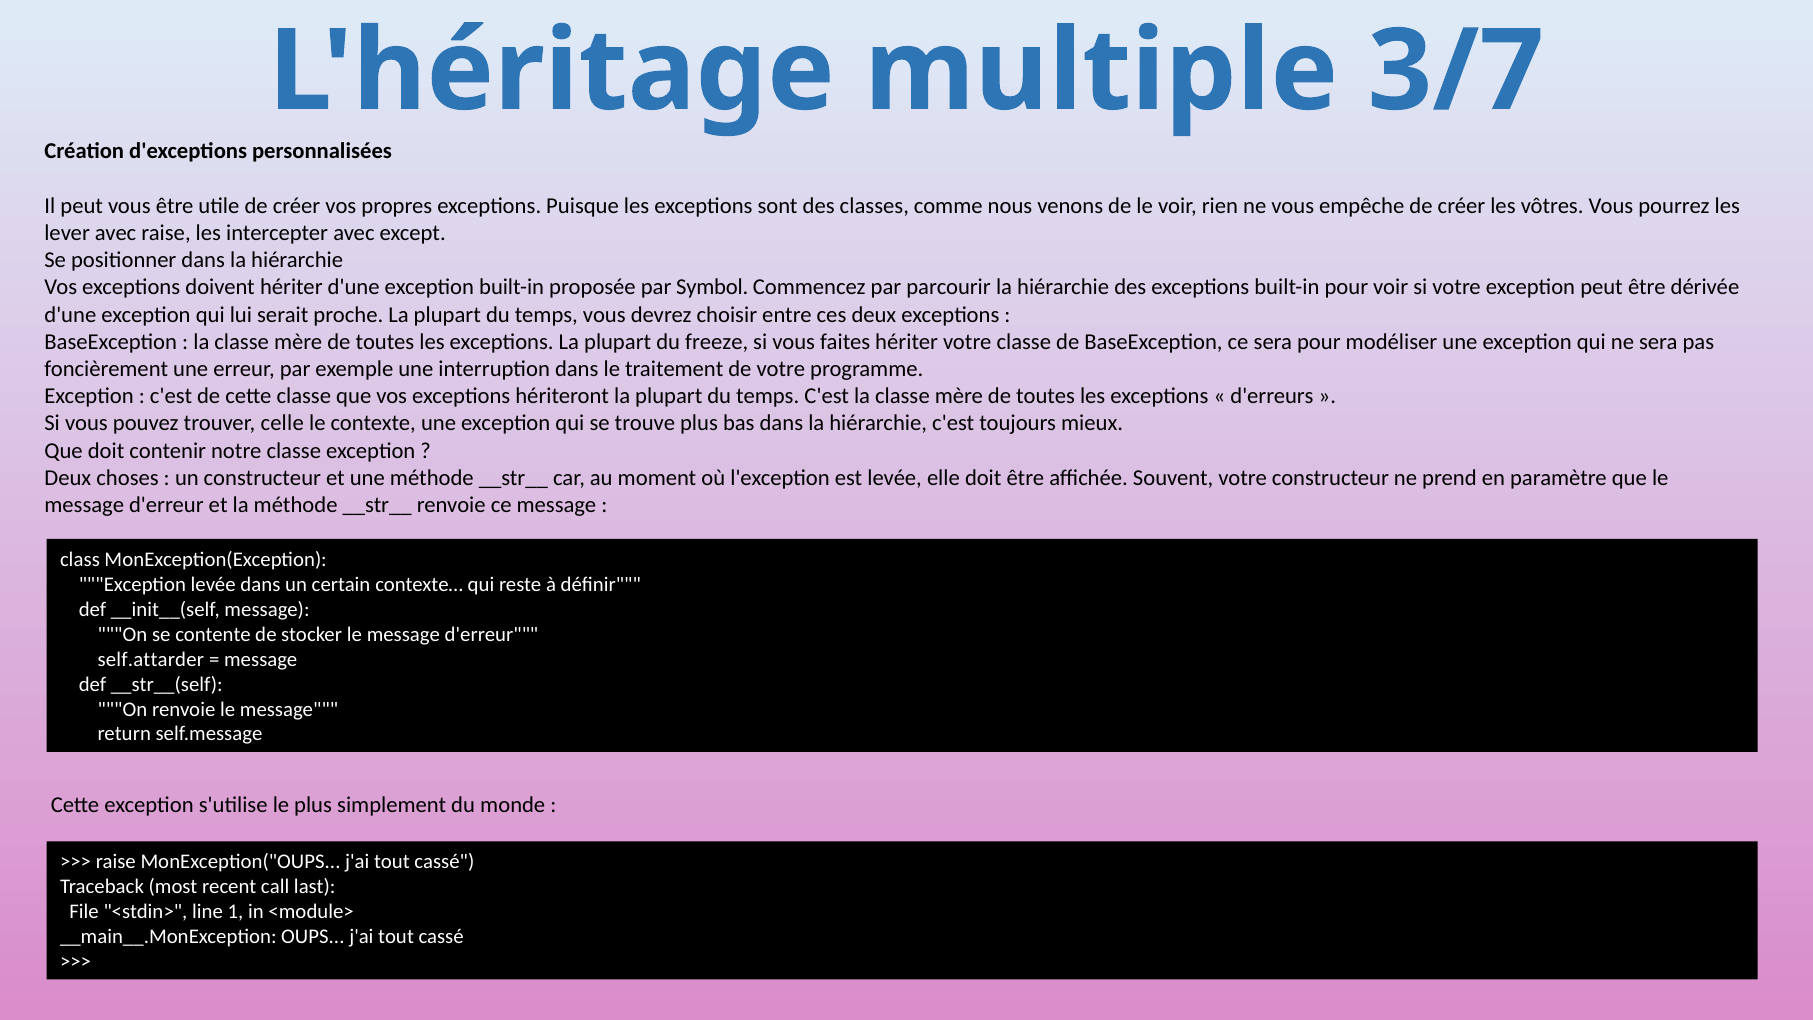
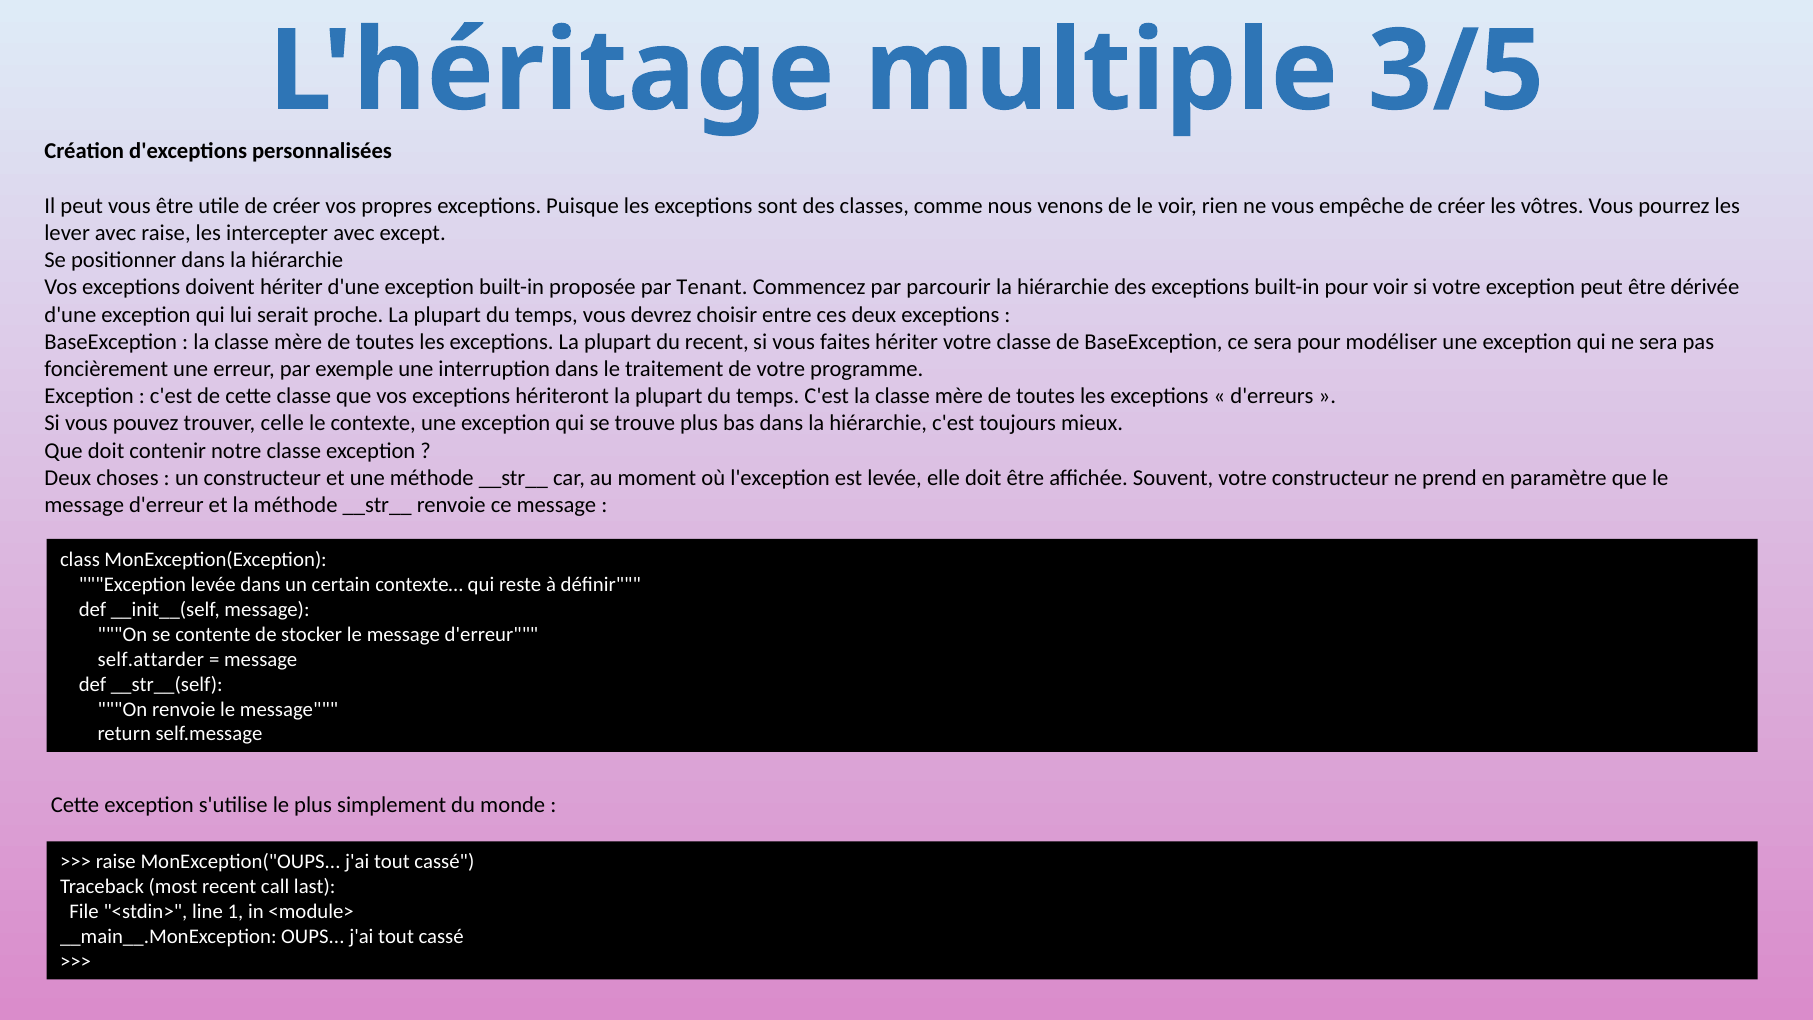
3/7: 3/7 -> 3/5 (1456, 72)
Symbol: Symbol -> Tenant (712, 287)
du freeze: freeze -> recent (717, 342)
